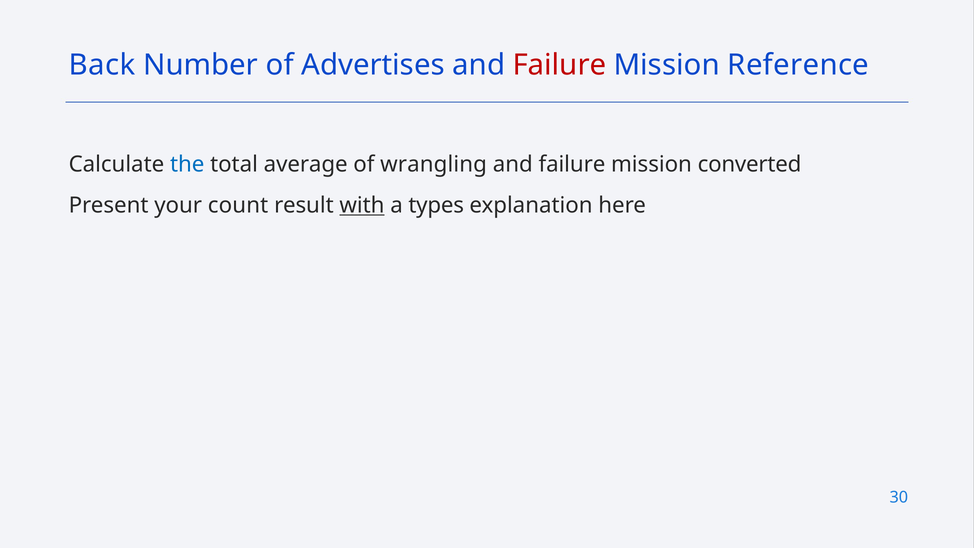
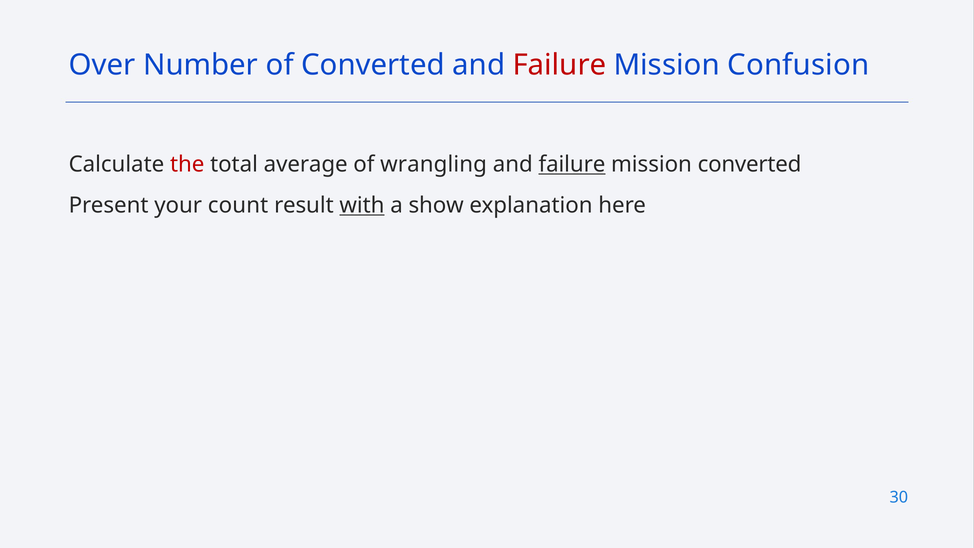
Back: Back -> Over (102, 65)
of Advertises: Advertises -> Converted (373, 65)
Reference: Reference -> Confusion (798, 65)
the colour: blue -> red (187, 164)
failure underline: none -> present (572, 164)
types: types -> show (436, 205)
